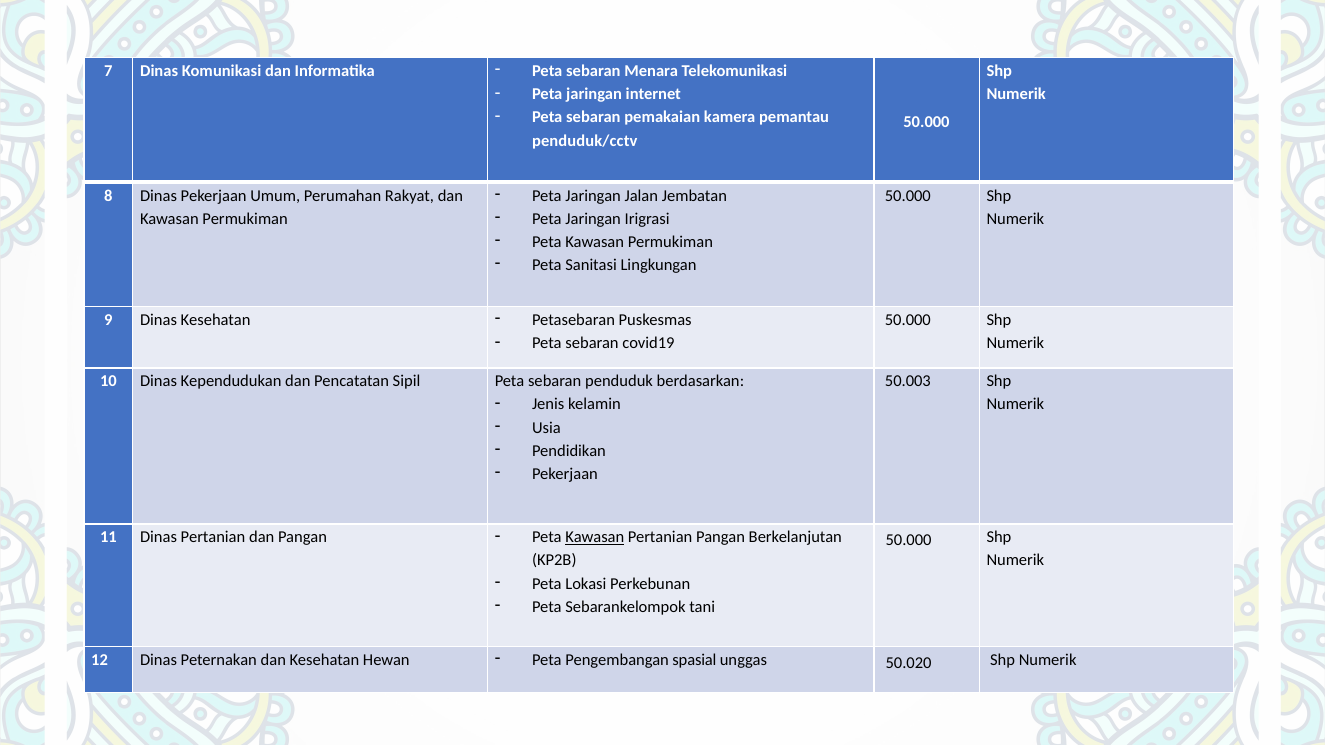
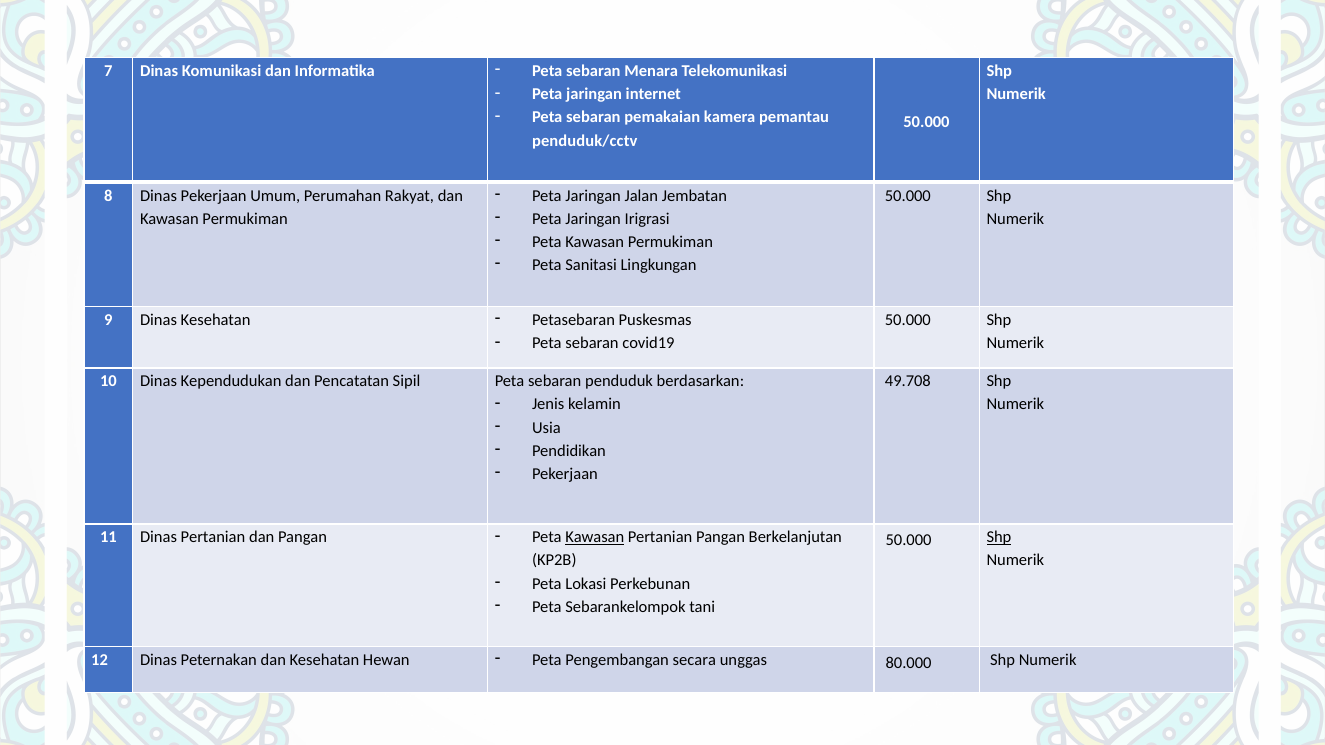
50.003: 50.003 -> 49.708 (908, 381)
Shp underline: none -> present (999, 538)
spasial: spasial -> secara (694, 660)
50.020: 50.020 -> 80.000 (909, 663)
